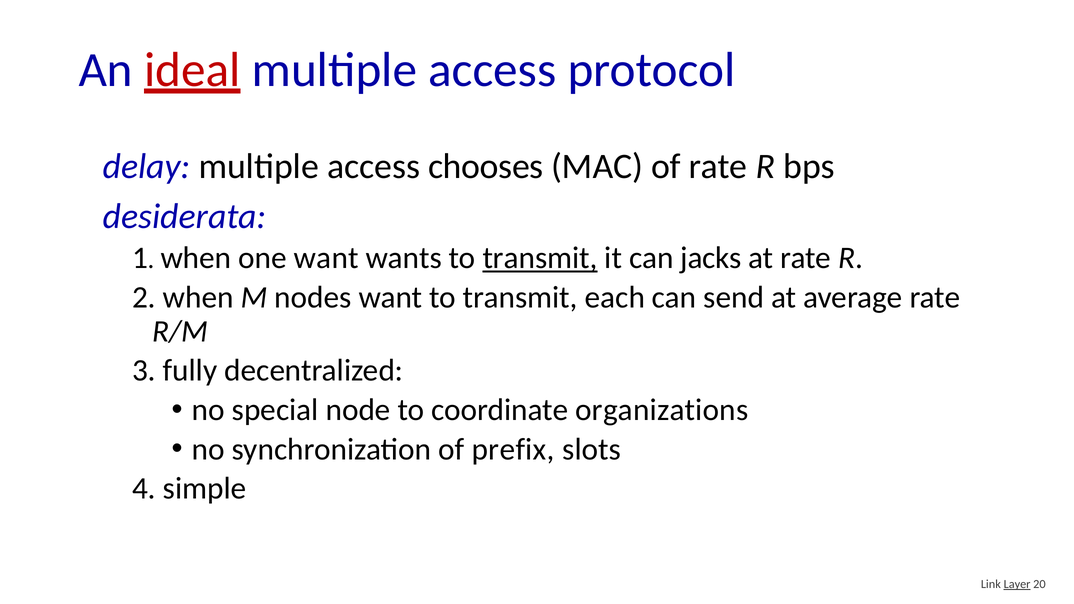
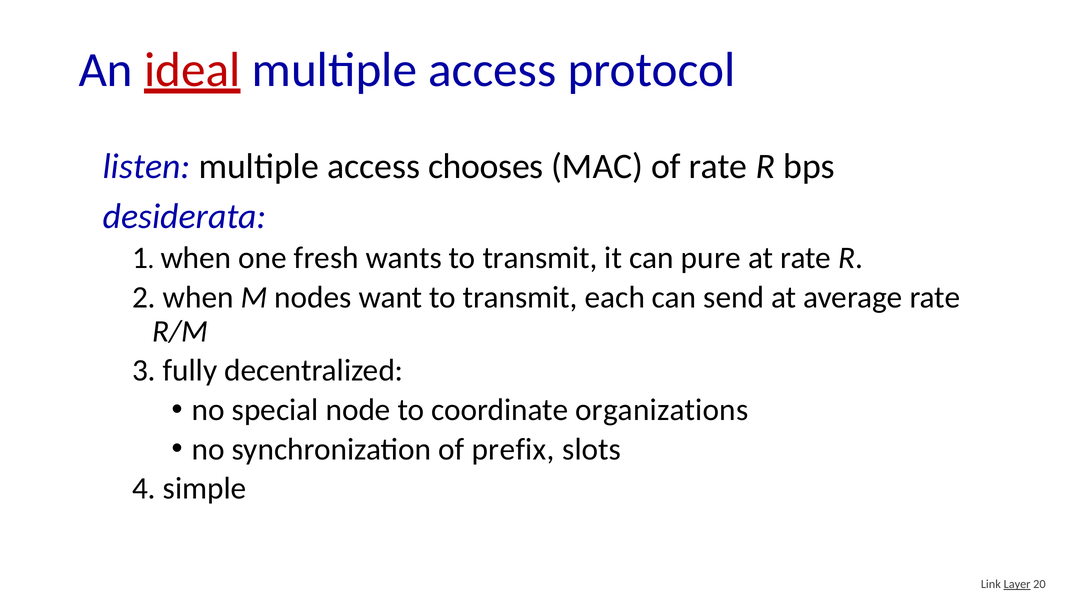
delay: delay -> listen (147, 166)
one want: want -> fresh (326, 258)
transmit underline: present -> none (540, 258)
jacks: jacks -> pure (711, 258)
